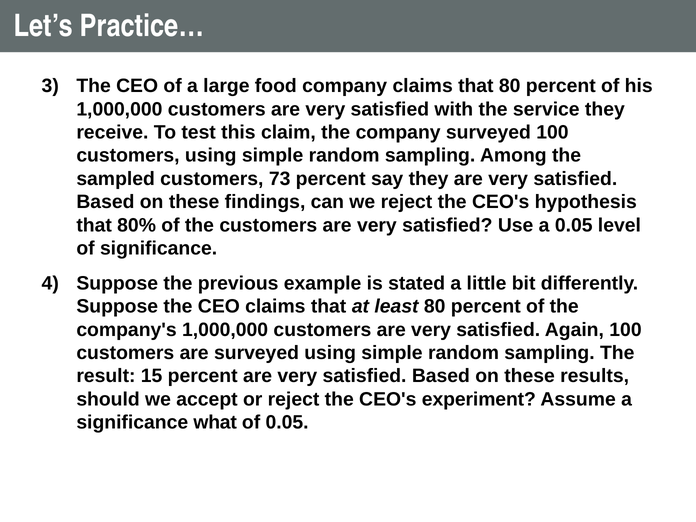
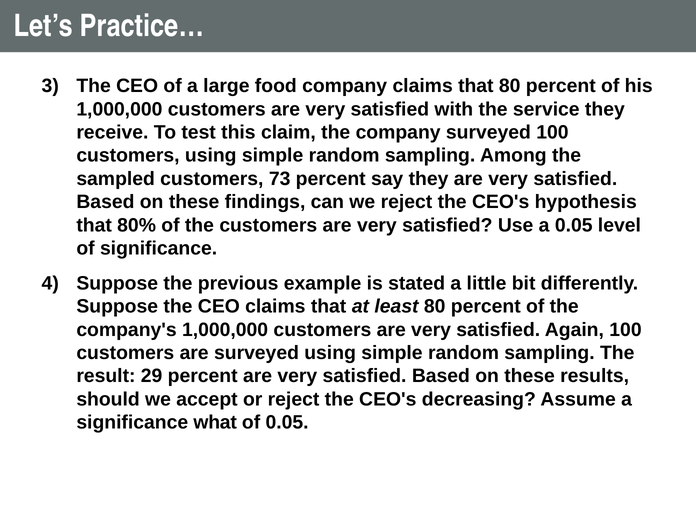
15: 15 -> 29 (152, 376)
experiment: experiment -> decreasing (479, 399)
